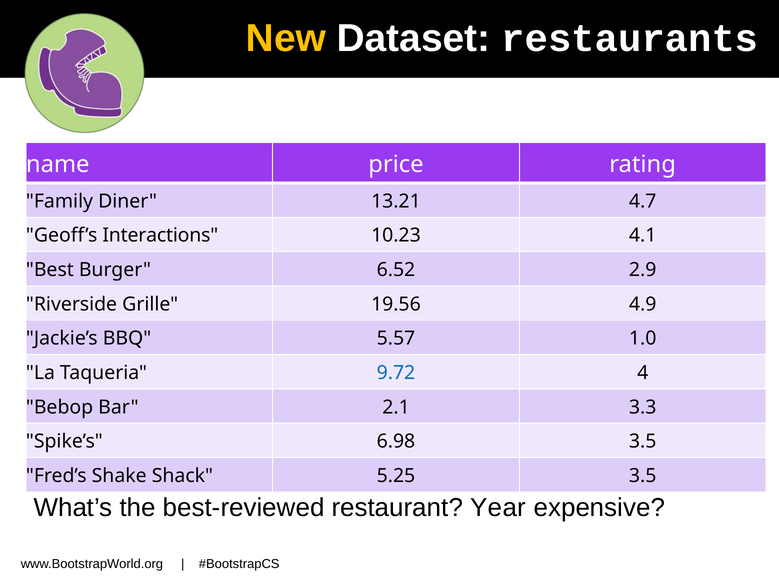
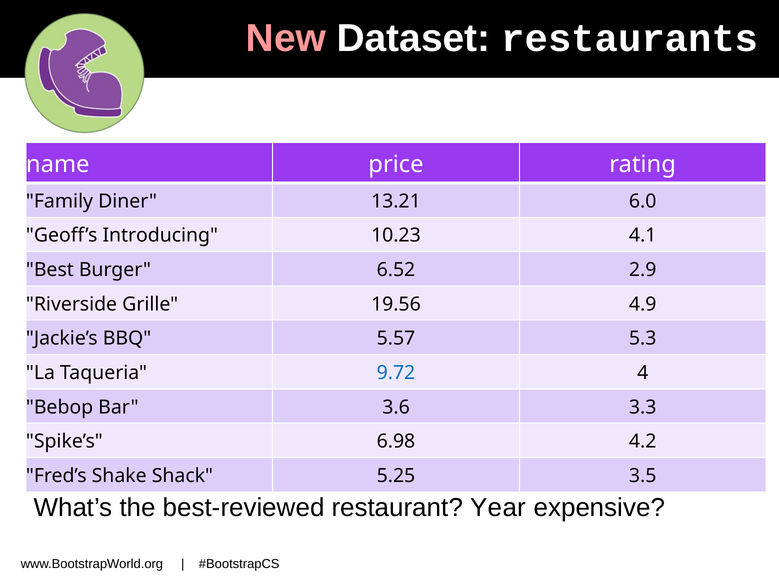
New colour: yellow -> pink (286, 38)
4.7: 4.7 -> 6.0 (643, 201)
Interactions: Interactions -> Introducing (160, 236)
1.0: 1.0 -> 5.3 (643, 339)
2.1: 2.1 -> 3.6 (396, 407)
6.98 3.5: 3.5 -> 4.2 (643, 442)
